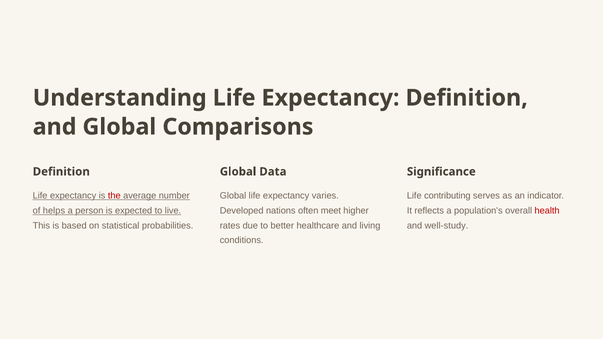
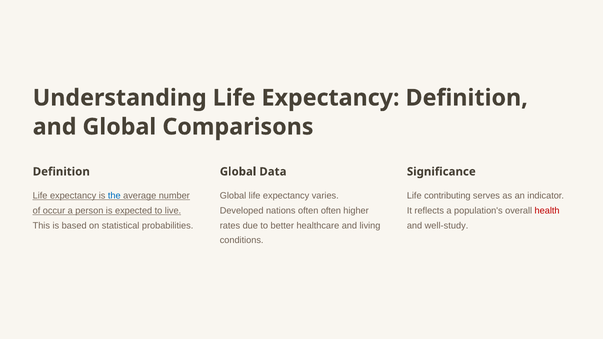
the colour: red -> blue (114, 196)
helps: helps -> occur (54, 211)
often meet: meet -> often (331, 211)
